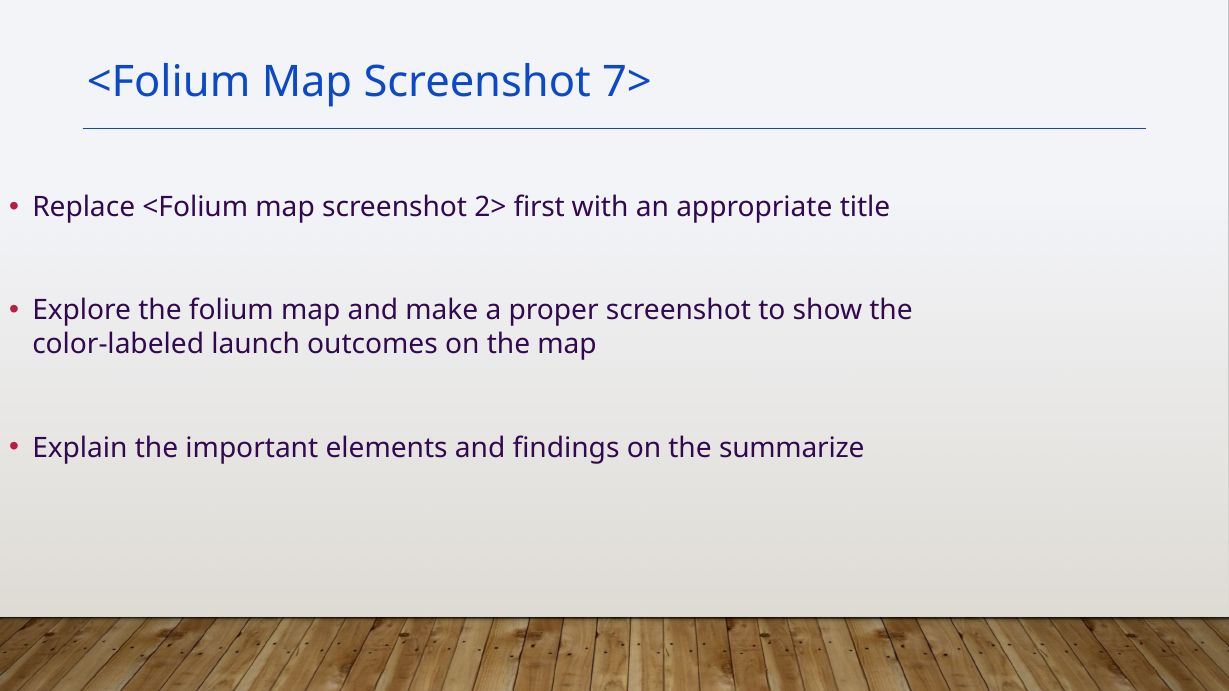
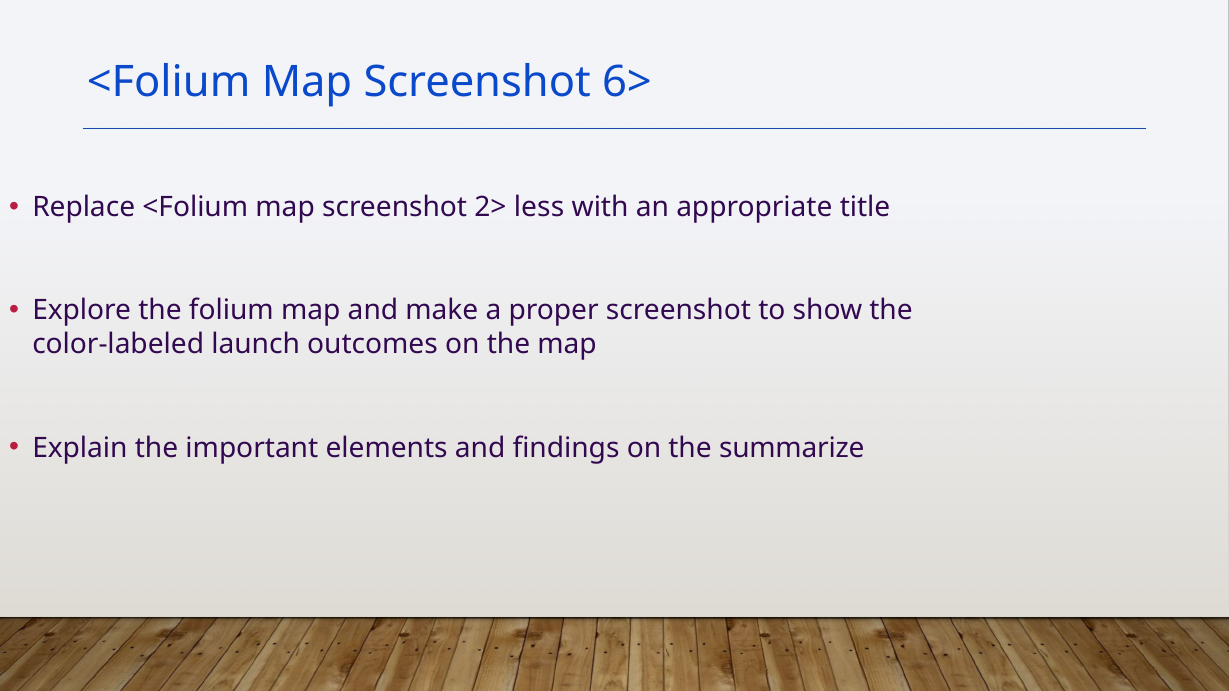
7>: 7> -> 6> (627, 82)
first: first -> less (539, 207)
